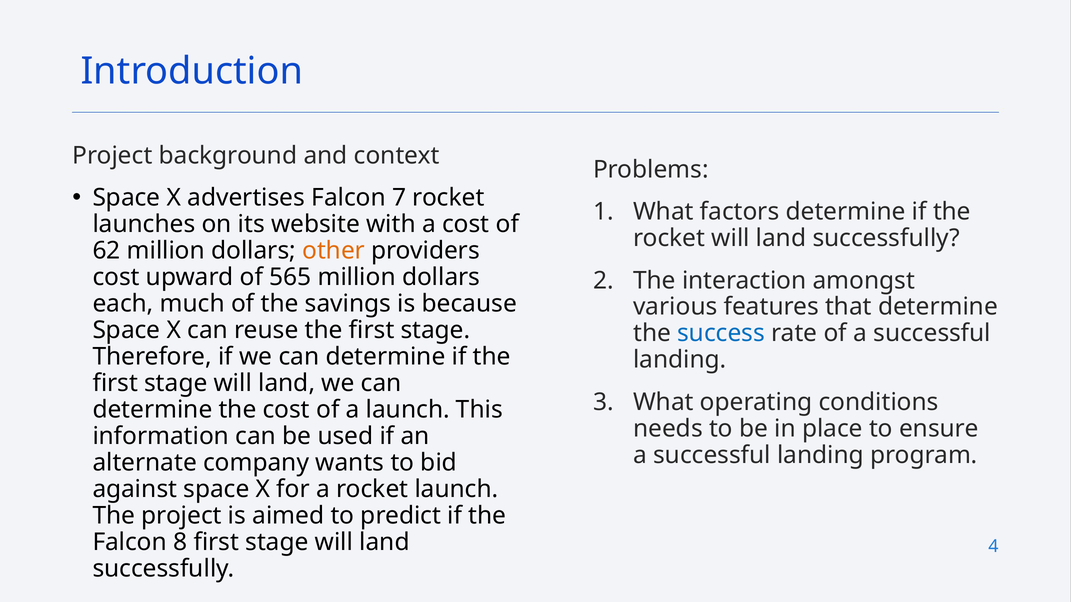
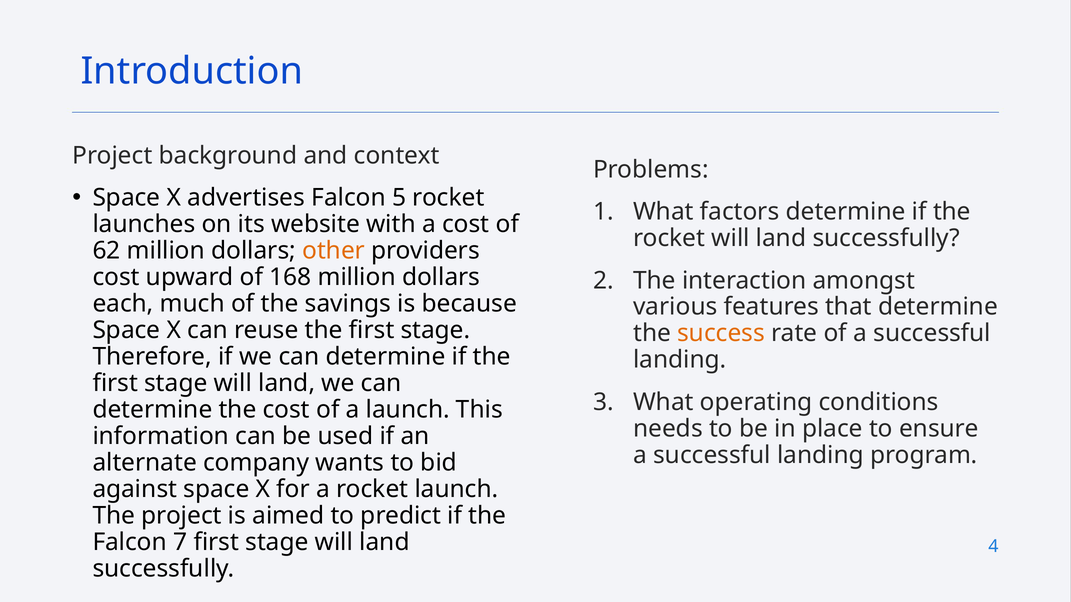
7: 7 -> 5 (399, 198)
565: 565 -> 168 (290, 277)
success colour: blue -> orange (721, 334)
8: 8 -> 7 (180, 542)
